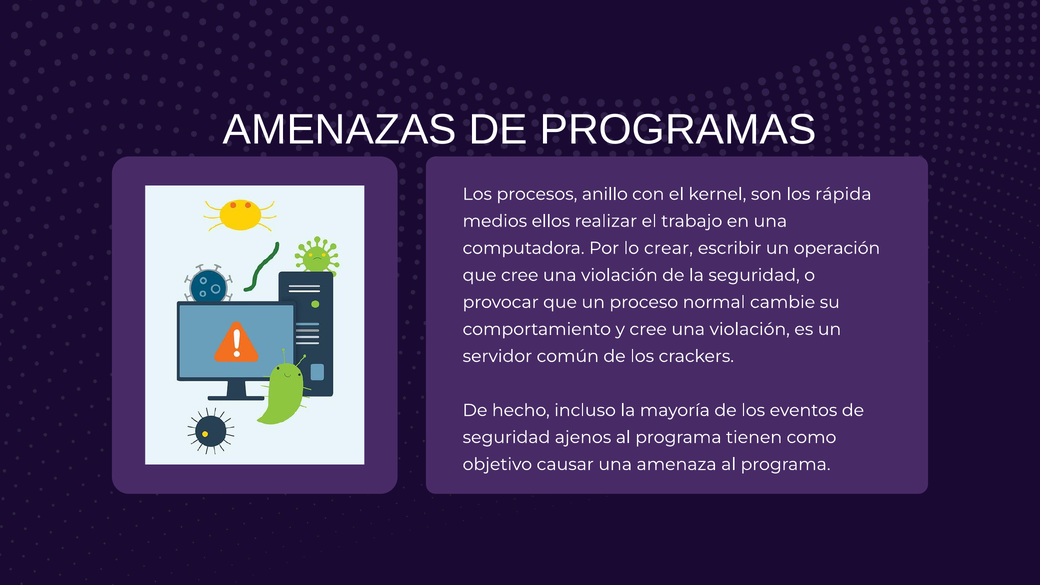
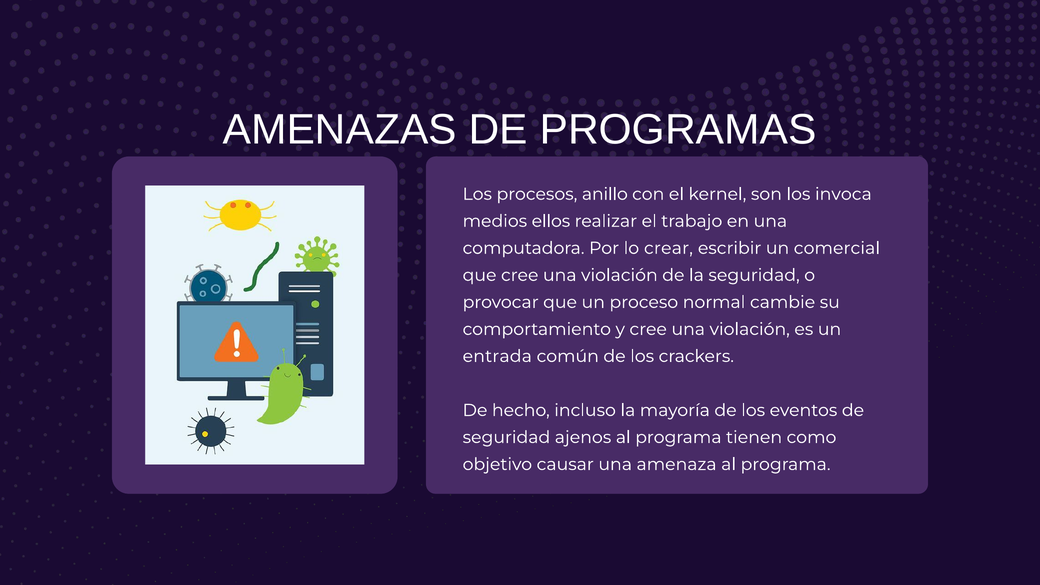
rápida: rápida -> invoca (843, 194)
operación: operación -> comercial (837, 248)
servidor: servidor -> entrada (497, 356)
